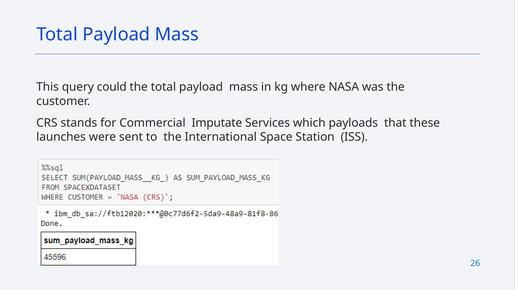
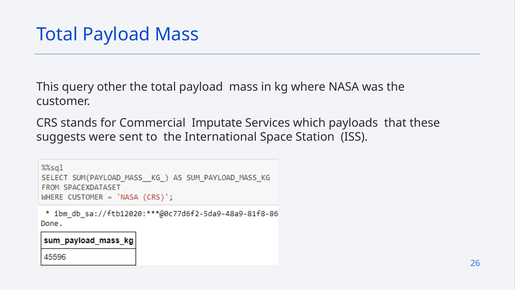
could: could -> other (112, 87)
launches: launches -> suggests (61, 137)
